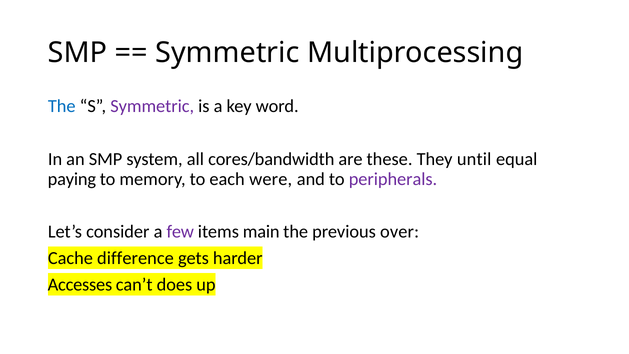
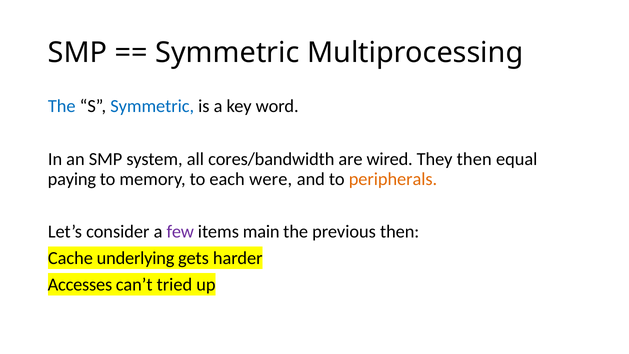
Symmetric colour: purple -> blue (152, 106)
these: these -> wired (390, 159)
They until: until -> then (474, 159)
peripherals colour: purple -> orange (393, 179)
previous over: over -> then (400, 232)
difference: difference -> underlying (136, 258)
does: does -> tried (174, 284)
